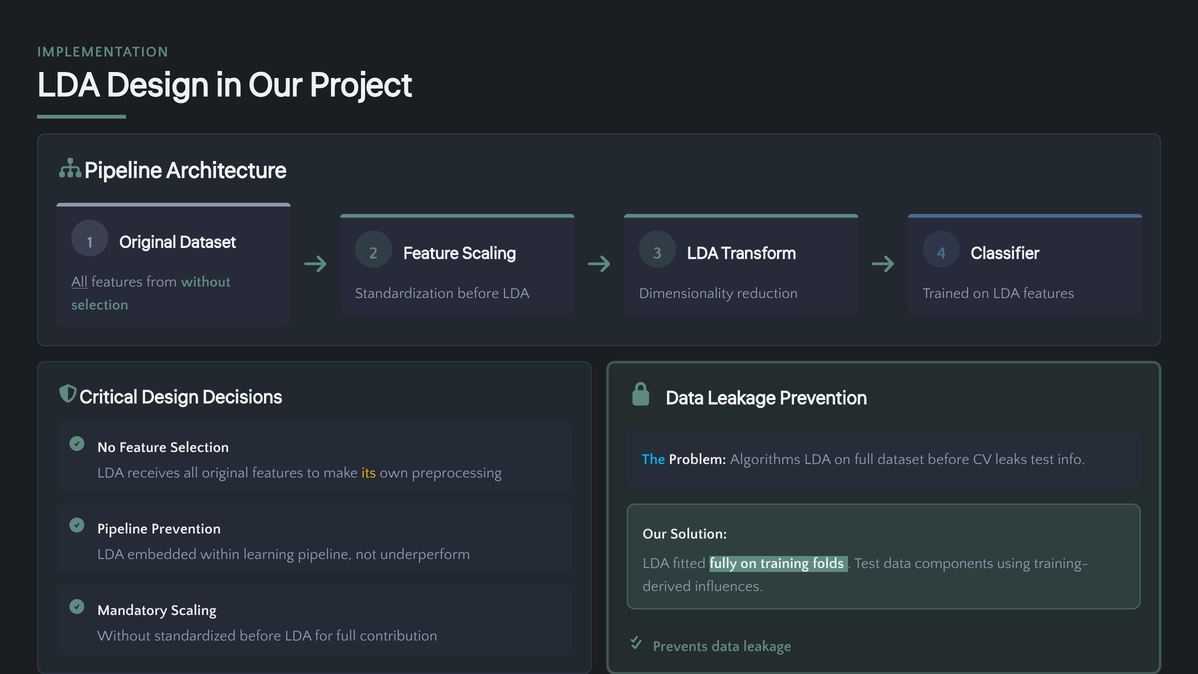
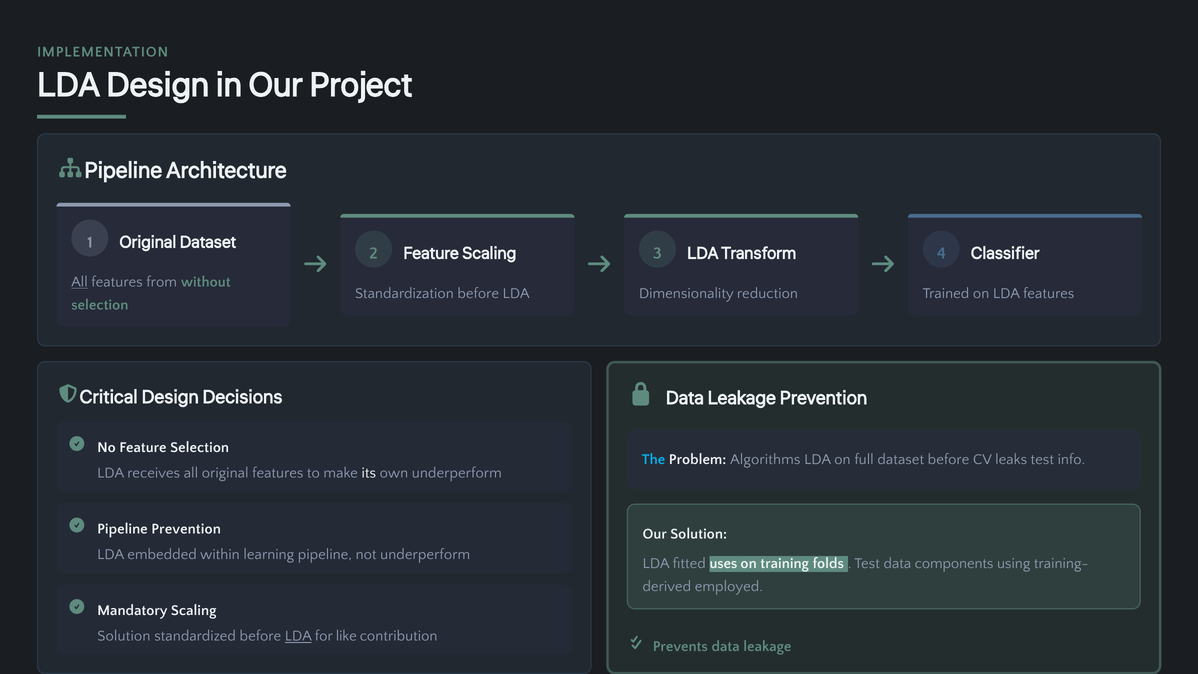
its colour: yellow -> white (369, 473)
own preprocessing: preprocessing -> underperform (457, 473)
fully: fully -> uses (723, 563)
influences: influences -> employed (729, 586)
Without: Without -> Solution (124, 636)
LDA underline: none -> present (298, 636)
for full: full -> like (346, 636)
